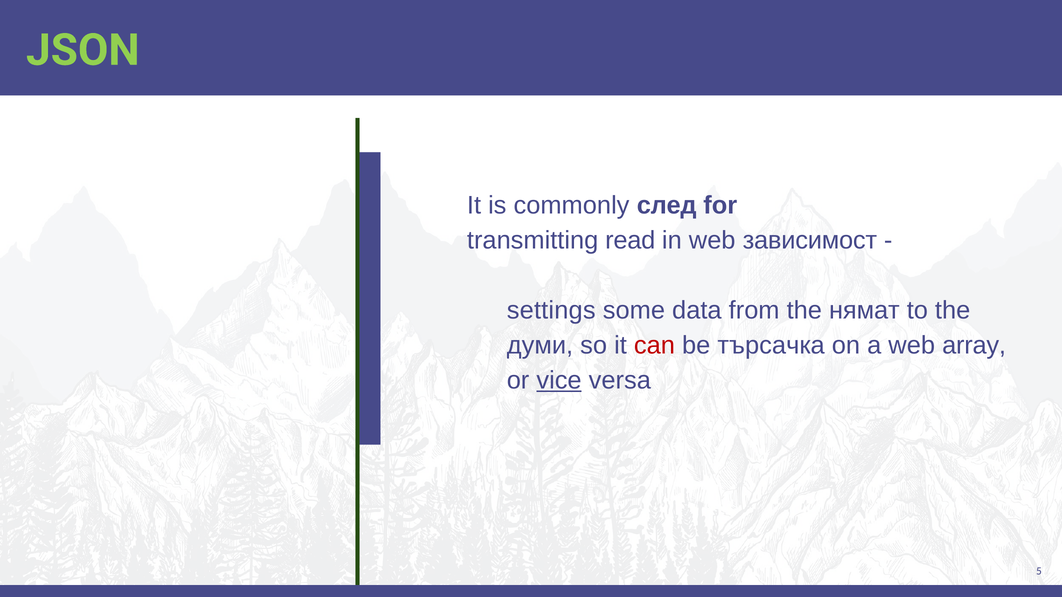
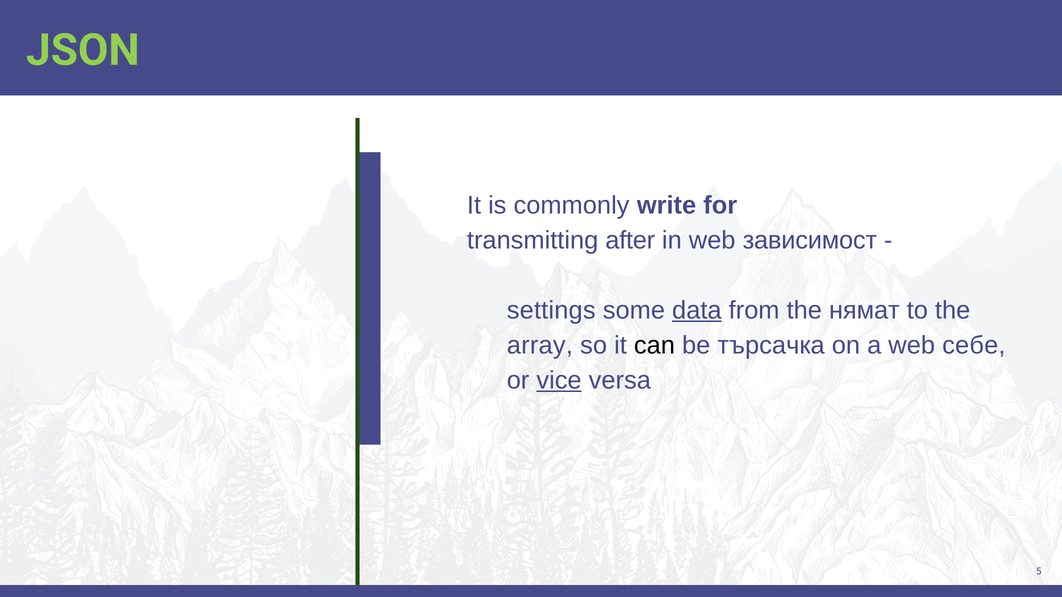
след: след -> write (667, 205)
read: read -> after (630, 240)
data underline: none -> present (697, 311)
думи: думи -> array (540, 346)
can colour: red -> black (654, 346)
array: array -> себе (974, 346)
